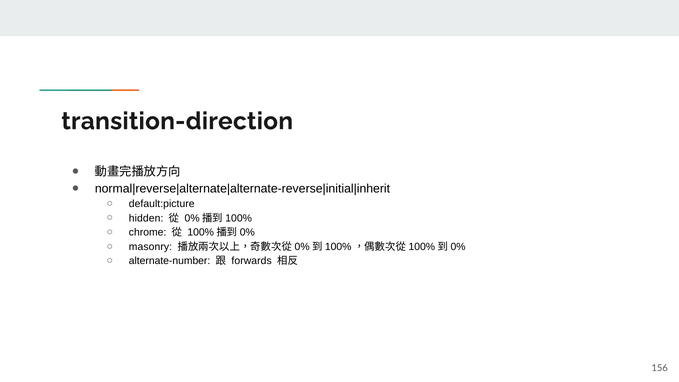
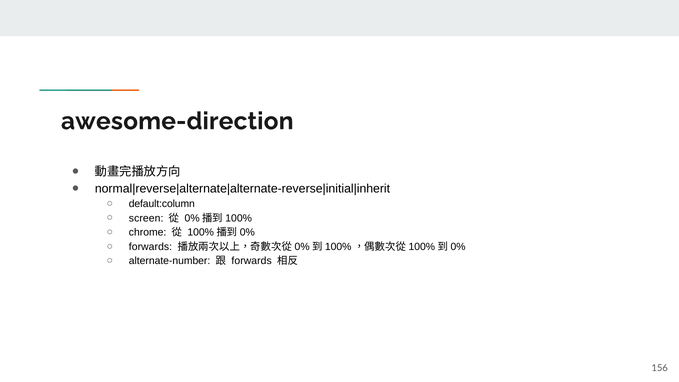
transition-direction: transition-direction -> awesome-direction (177, 121)
default:picture: default:picture -> default:column (162, 204)
hidden: hidden -> screen (146, 218)
masonry: masonry -> forwards (150, 247)
